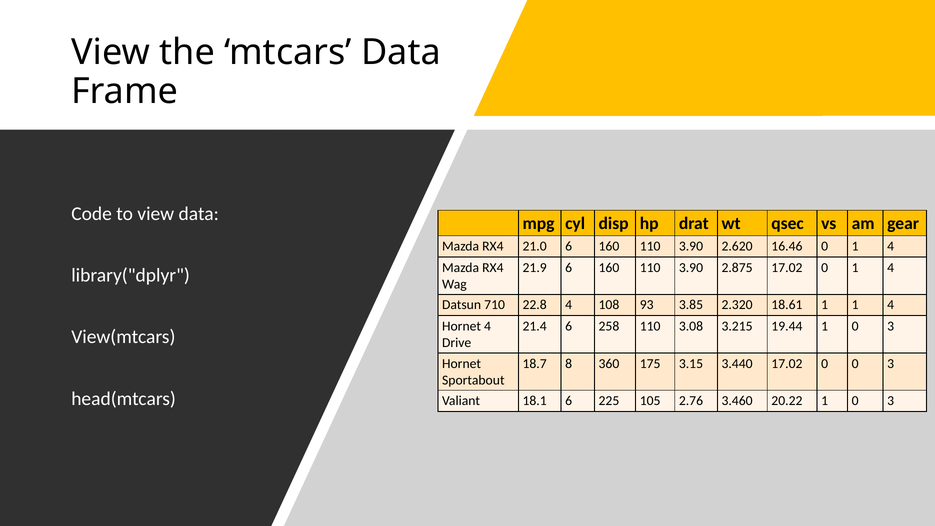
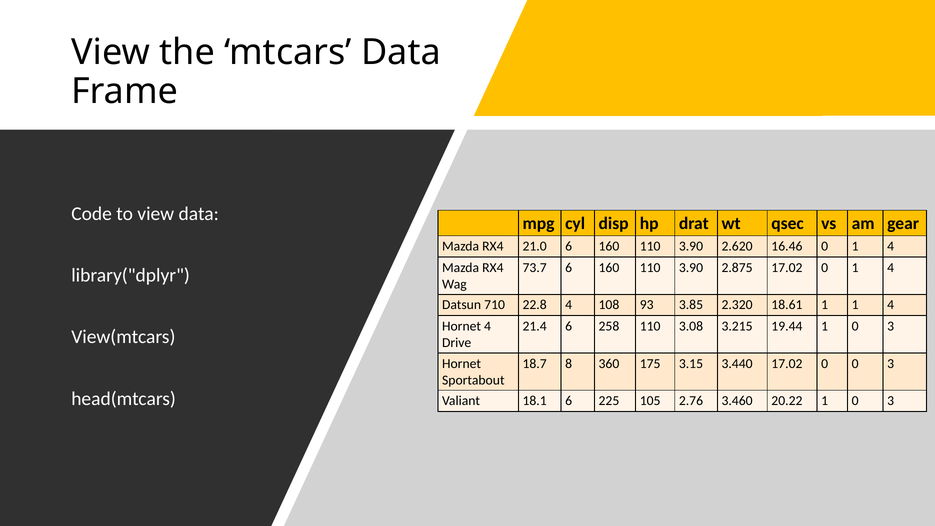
21.9: 21.9 -> 73.7 (535, 268)
